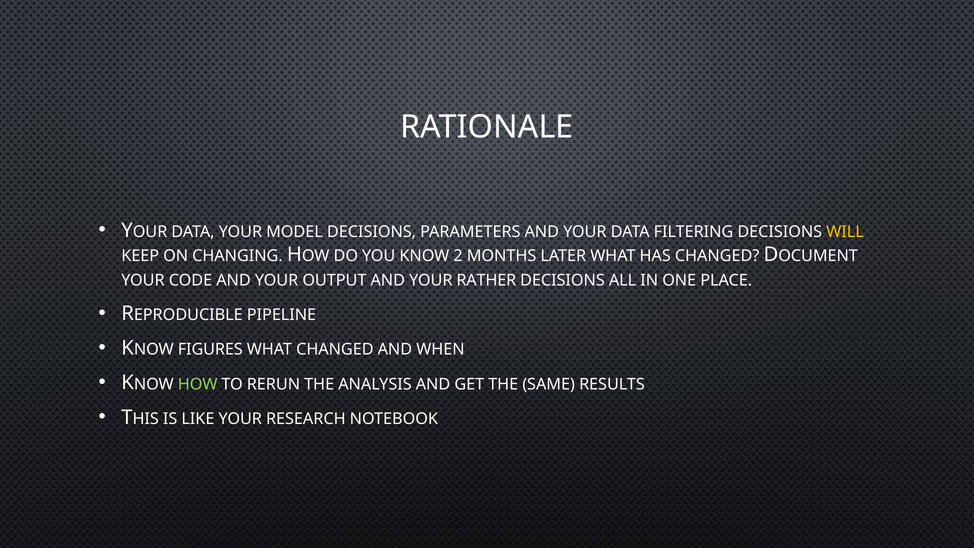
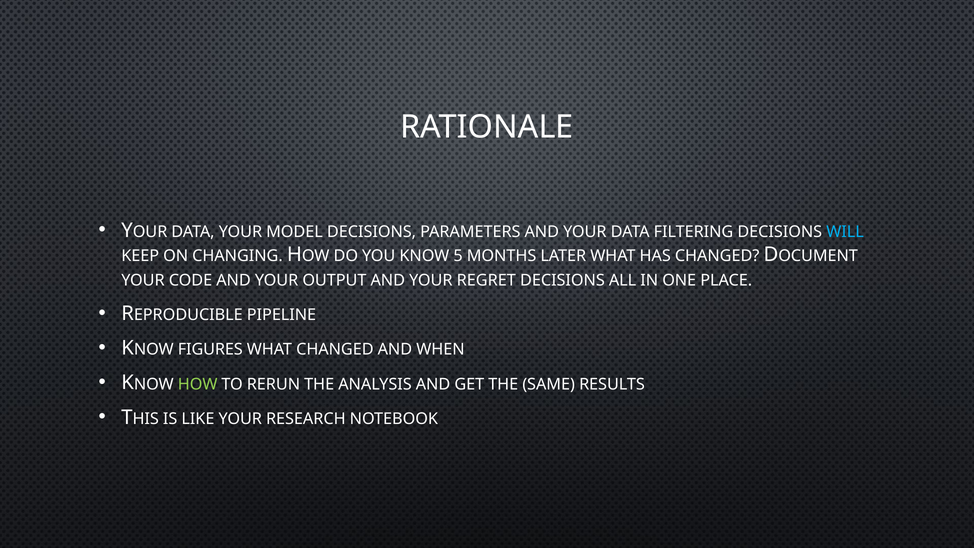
WILL colour: yellow -> light blue (845, 232)
2: 2 -> 5 (458, 256)
RATHER: RATHER -> REGRET (486, 280)
